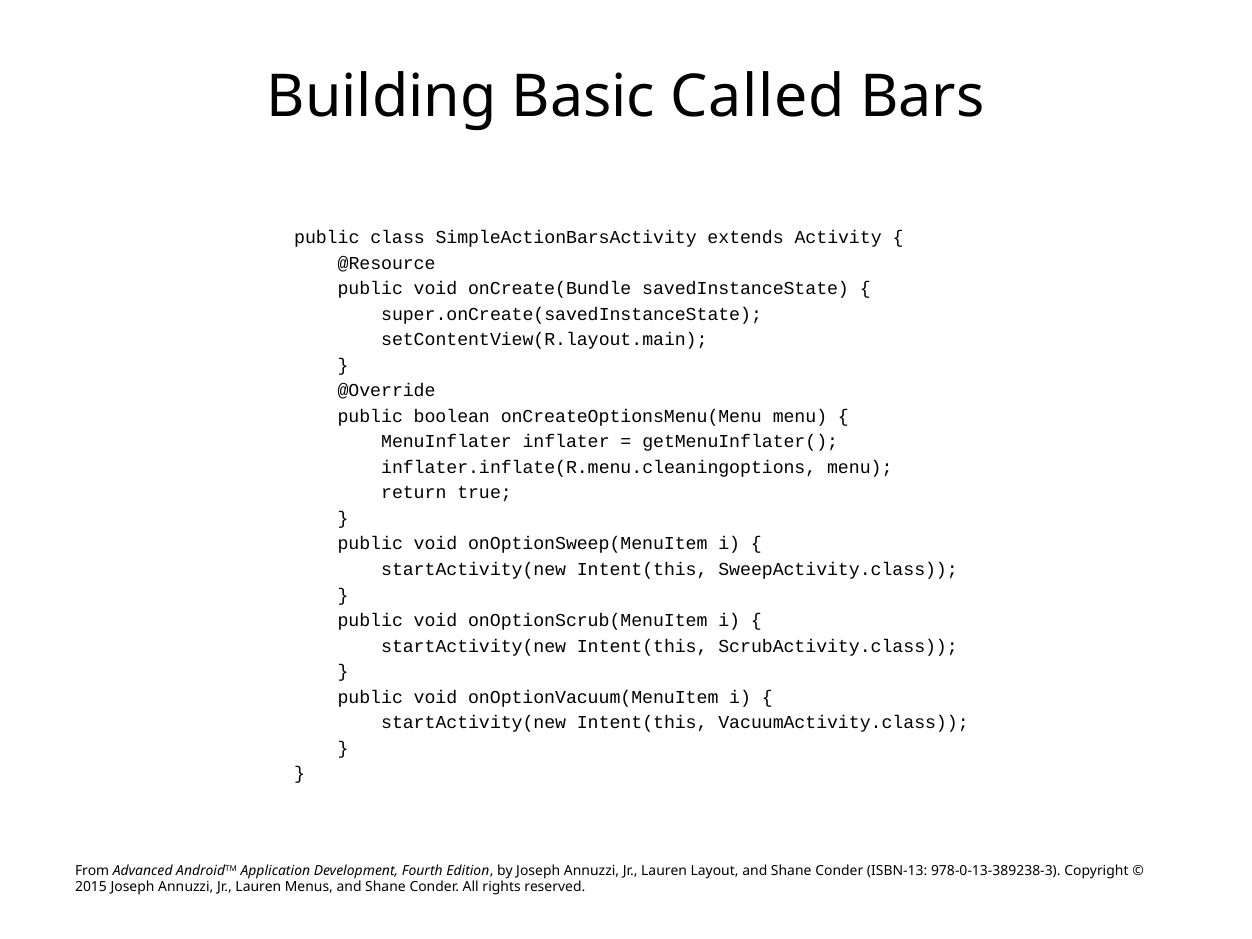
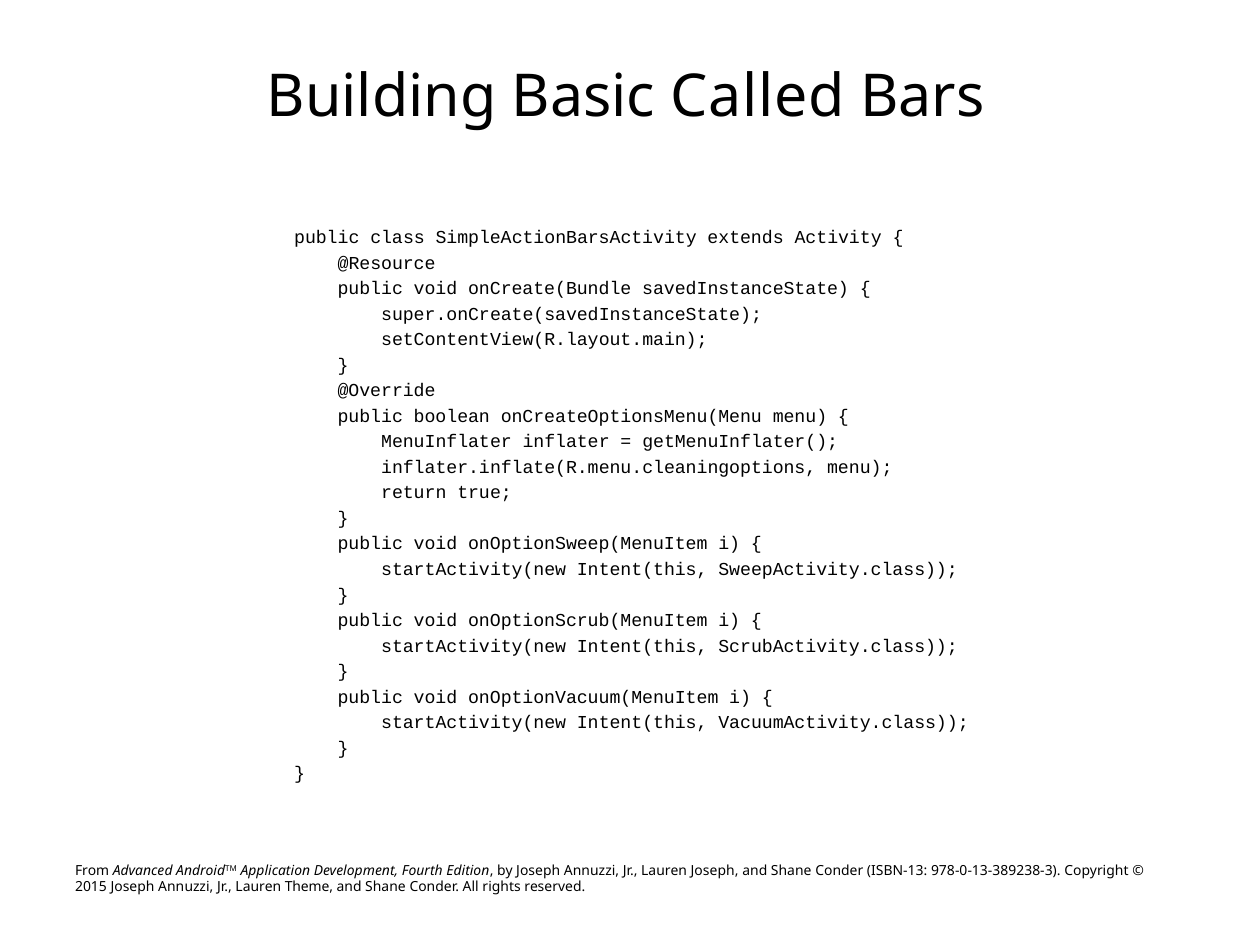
Lauren Layout: Layout -> Joseph (715, 871)
Menus: Menus -> Theme (309, 887)
